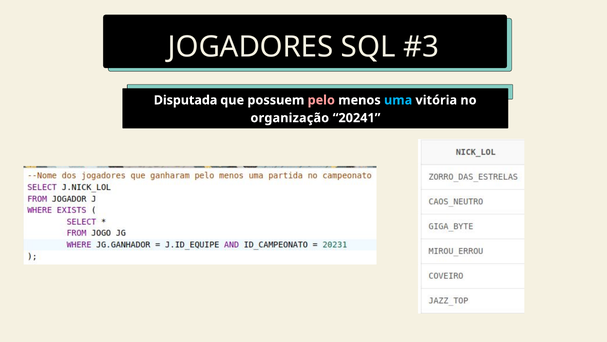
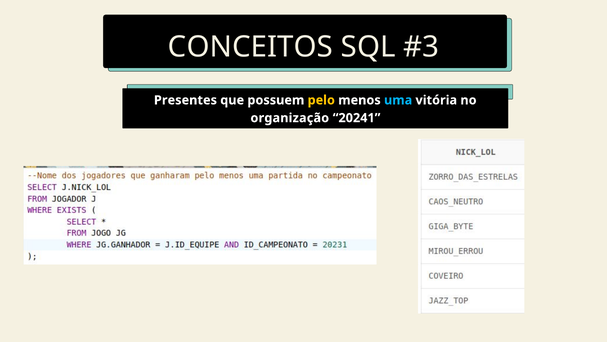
JOGADORES: JOGADORES -> CONCEITOS (250, 47)
Disputada: Disputada -> Presentes (185, 100)
pelo colour: pink -> yellow (321, 100)
